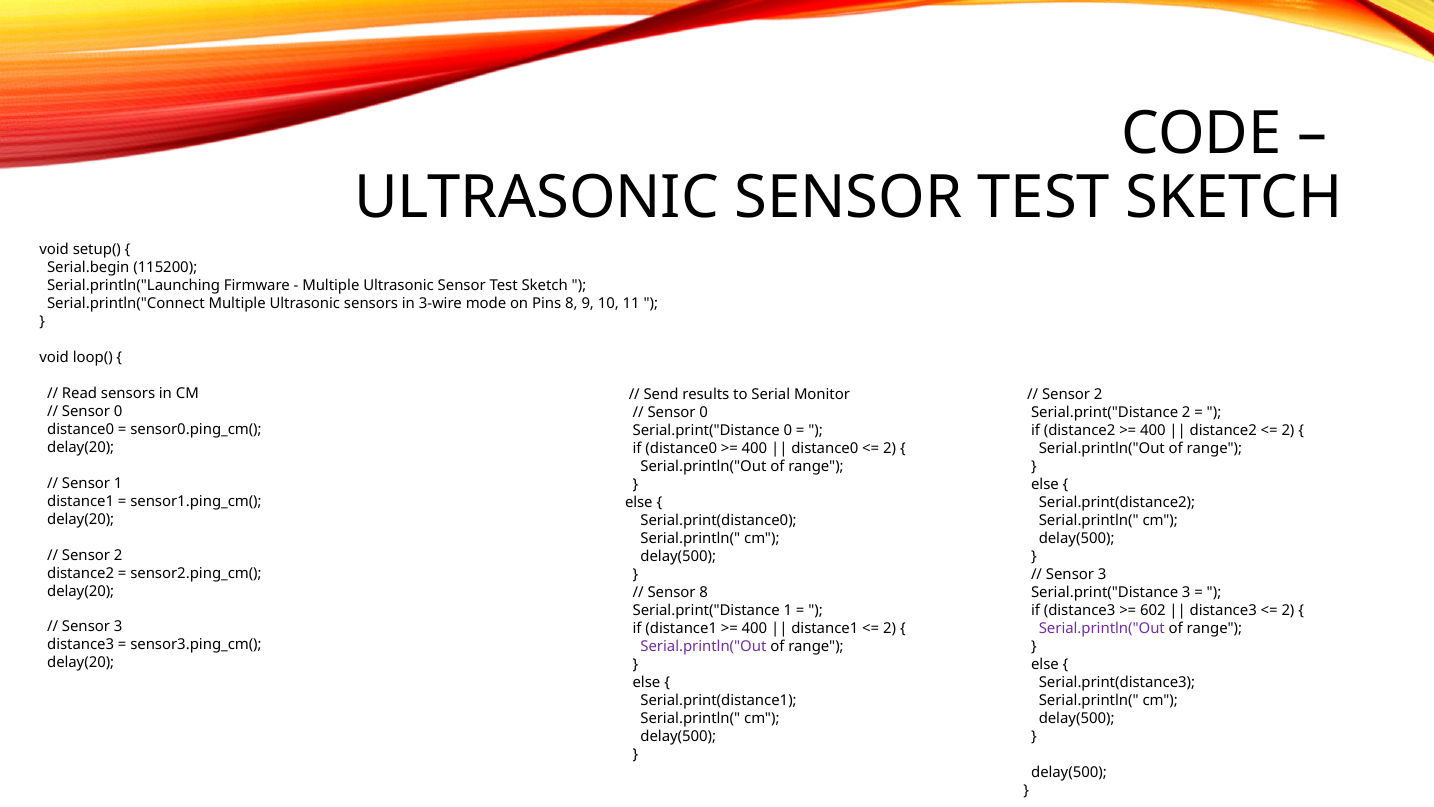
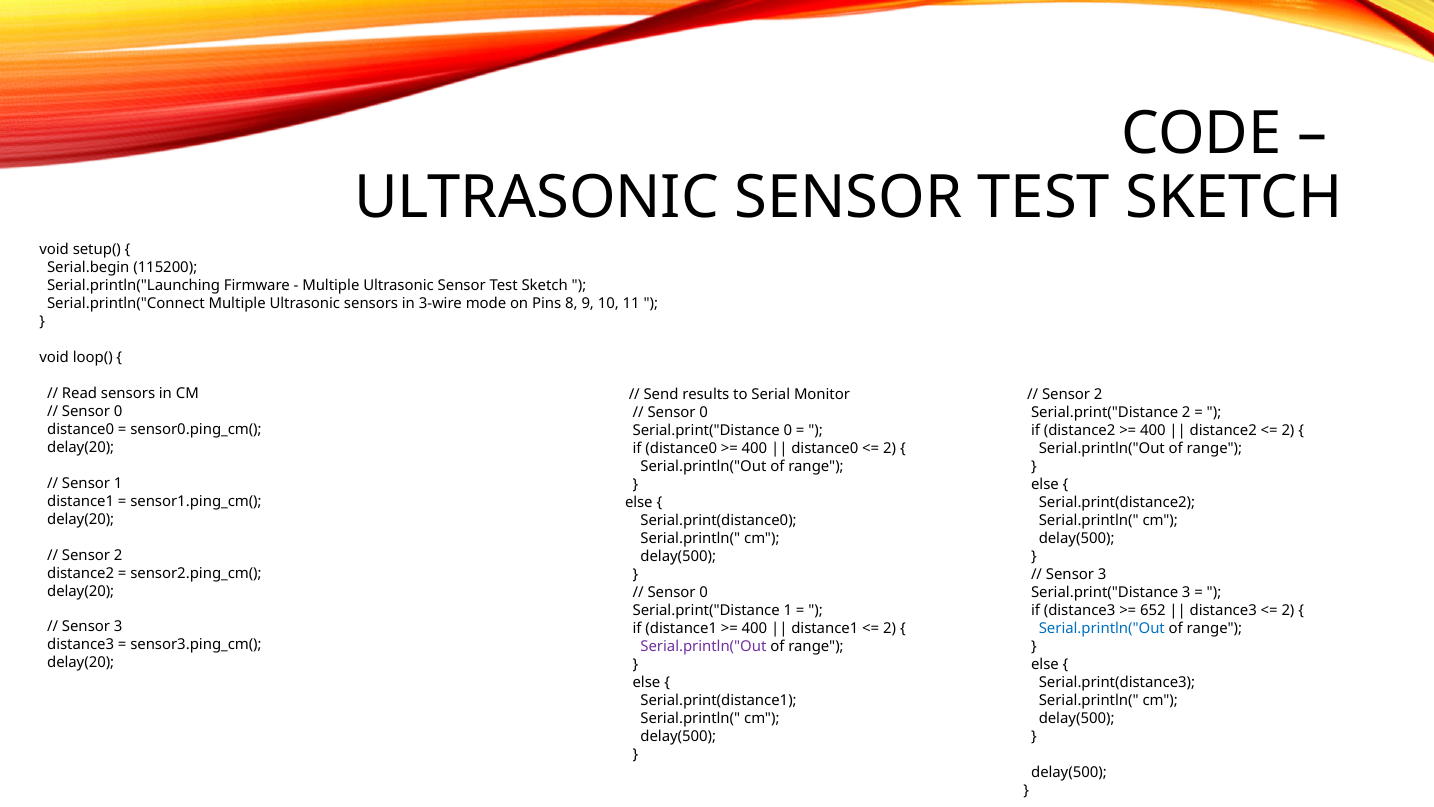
8: 8 -> 0 (704, 592)
602: 602 -> 652 (1153, 610)
Serial.println("Out colour: purple -> blue (1102, 628)
